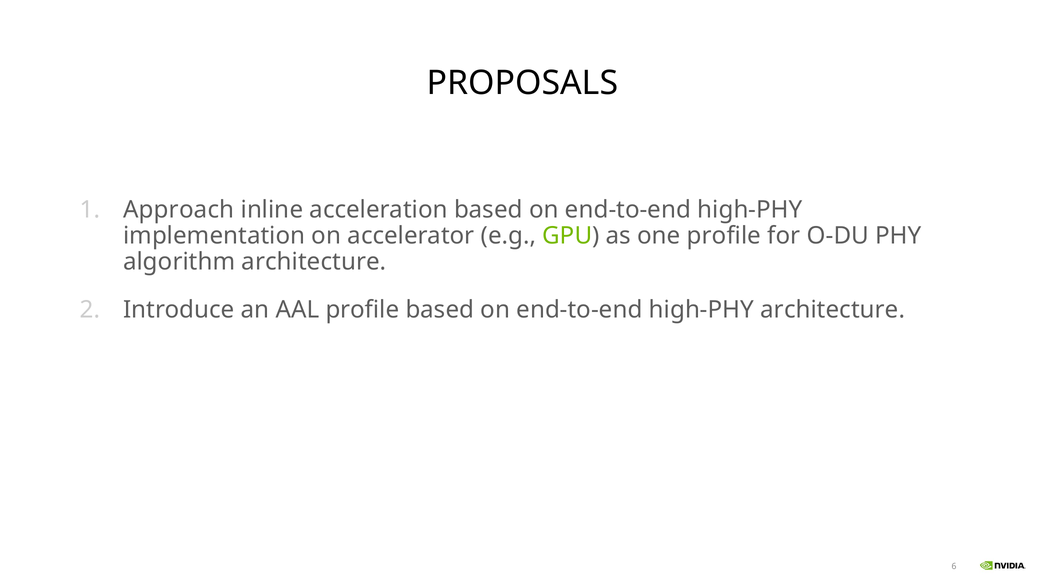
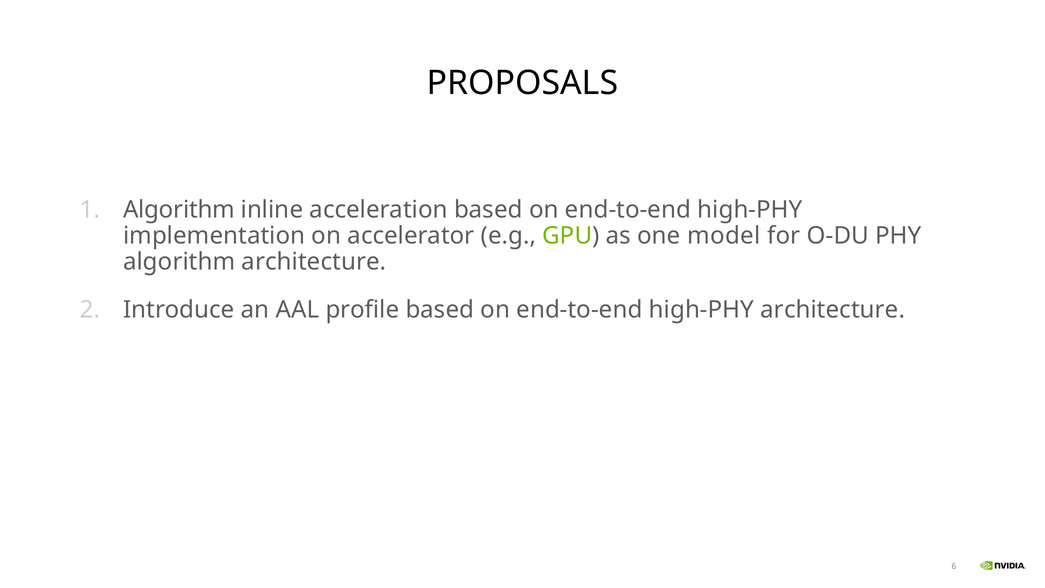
Approach: Approach -> Algorithm (179, 210)
one profile: profile -> model (724, 236)
